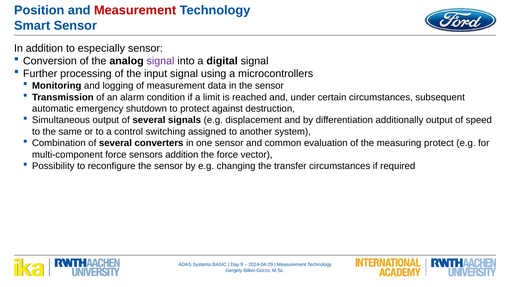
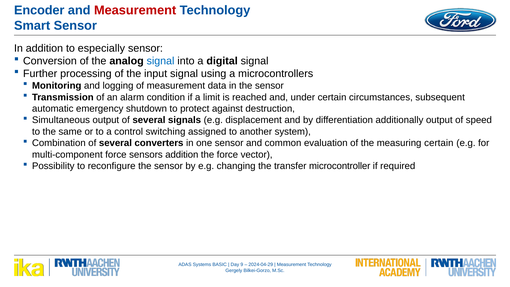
Position: Position -> Encoder (39, 10)
signal colour: purple -> blue (161, 61)
measuring protect: protect -> certain (439, 143)
transfer circumstances: circumstances -> microcontroller (340, 166)
